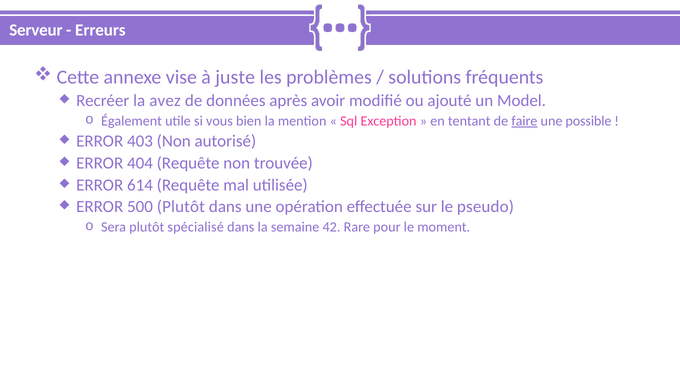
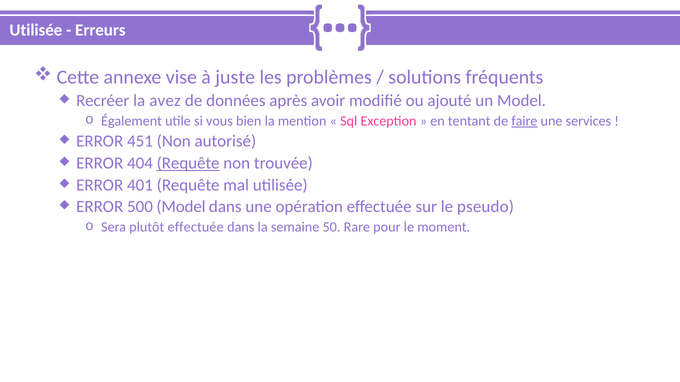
Serveur: Serveur -> Utilisée (36, 30)
possible: possible -> services (588, 121)
403: 403 -> 451 (140, 141)
Requête underline: none -> present (188, 163)
614: 614 -> 401 (140, 185)
500 Plutôt: Plutôt -> Model (181, 207)
plutôt spécialisé: spécialisé -> effectuée (196, 228)
42: 42 -> 50 (332, 228)
